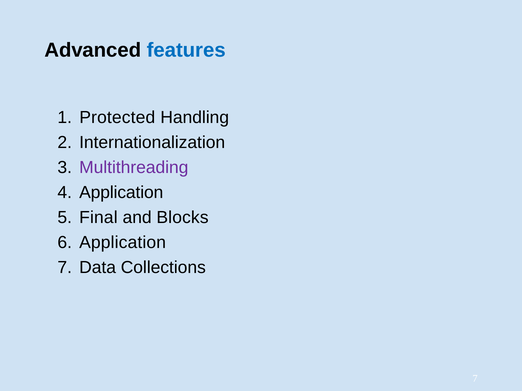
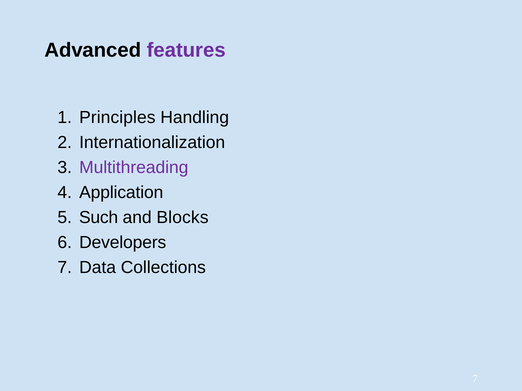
features colour: blue -> purple (186, 50)
Protected: Protected -> Principles (117, 118)
Final: Final -> Such (99, 218)
Application: Application -> Developers (123, 243)
